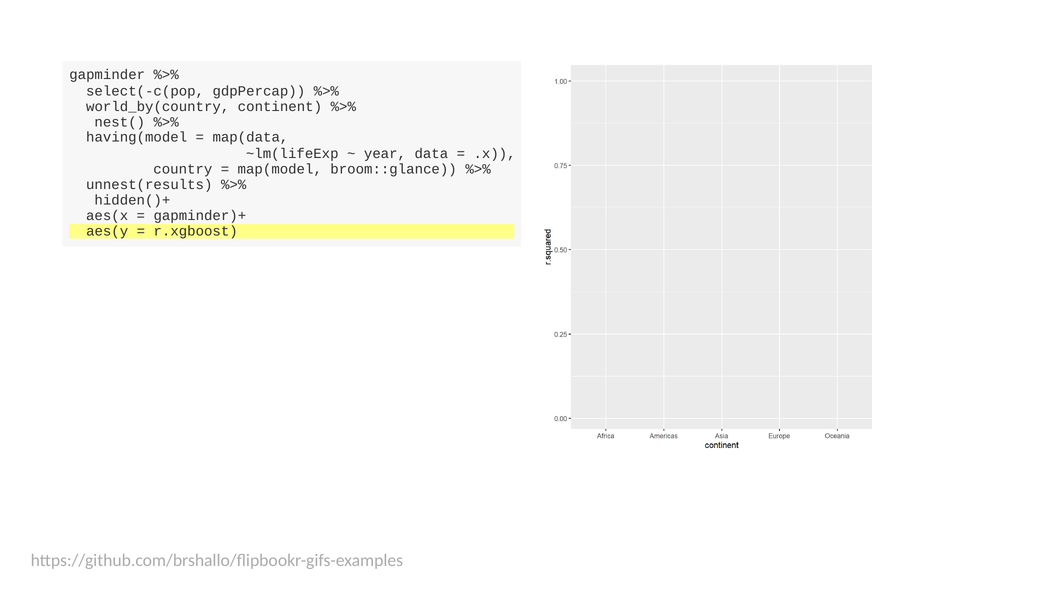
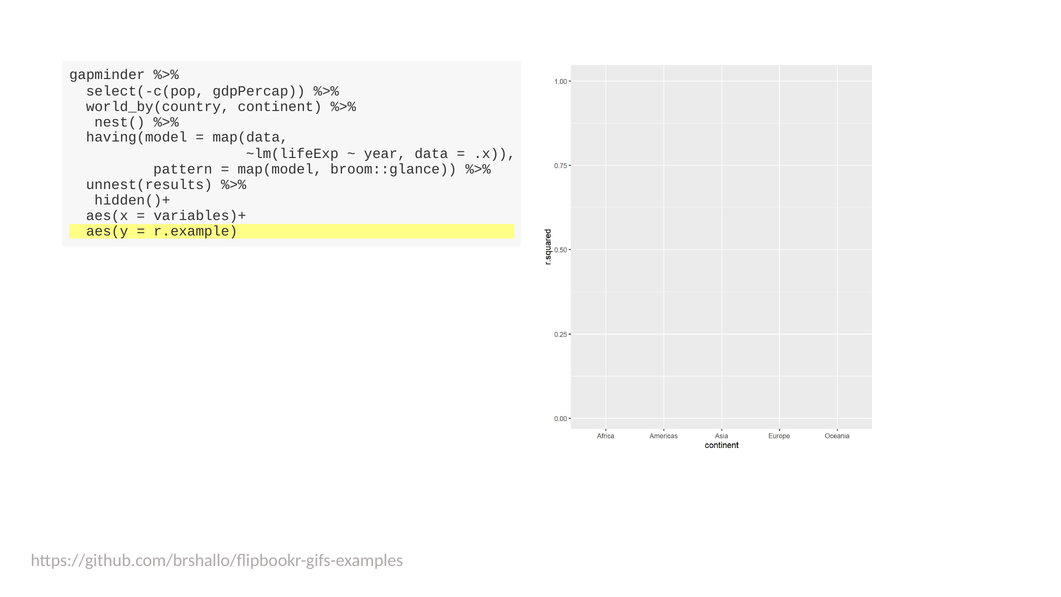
country: country -> pattern (183, 169)
gapminder)+: gapminder)+ -> variables)+ (200, 215)
r.xgboost: r.xgboost -> r.example (196, 231)
